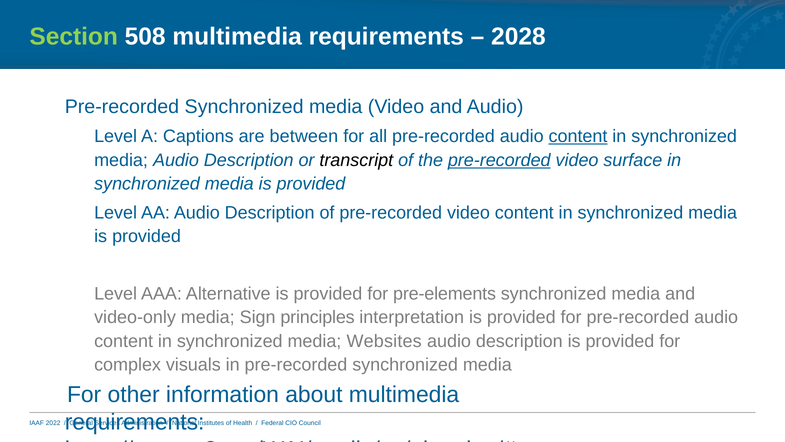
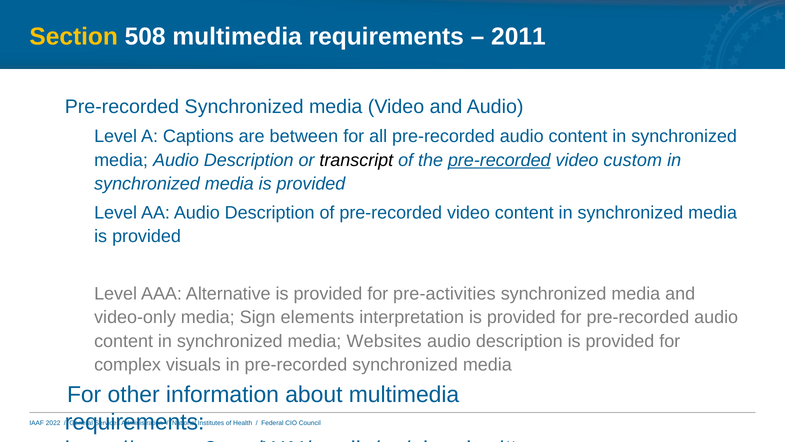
Section colour: light green -> yellow (74, 36)
2028: 2028 -> 2011 (518, 36)
content underline: present -> none (578, 136)
surface: surface -> custom (633, 160)
pre-elements: pre-elements -> pre-activities (444, 293)
principles: principles -> elements (317, 317)
